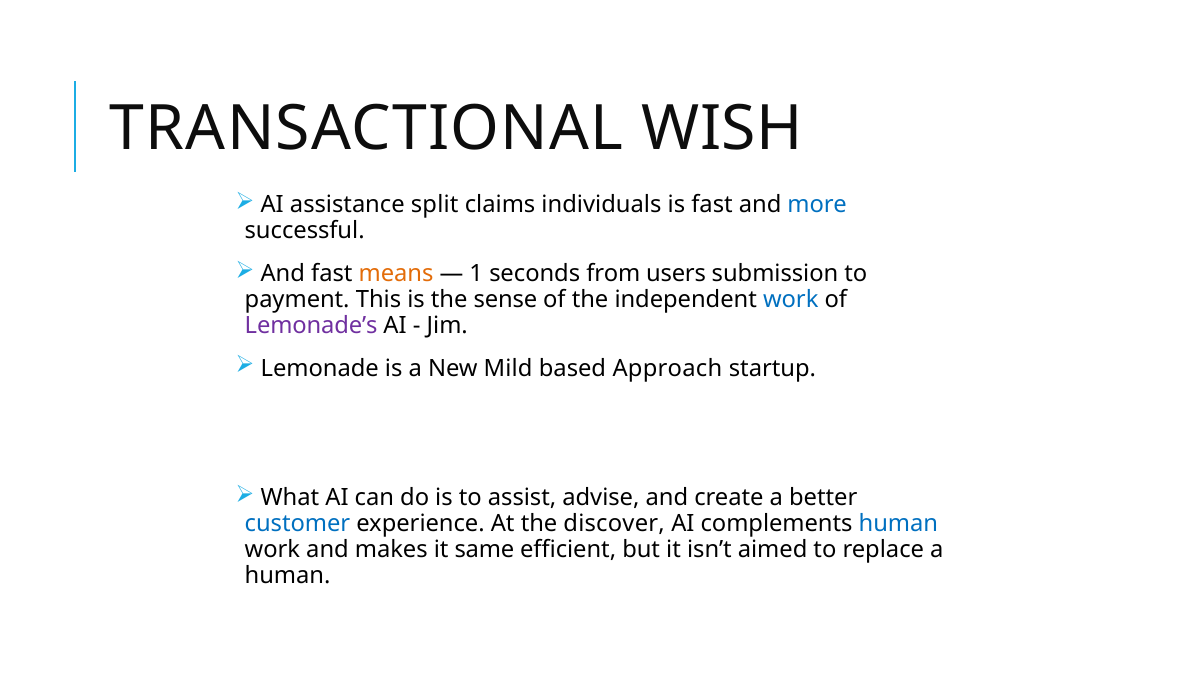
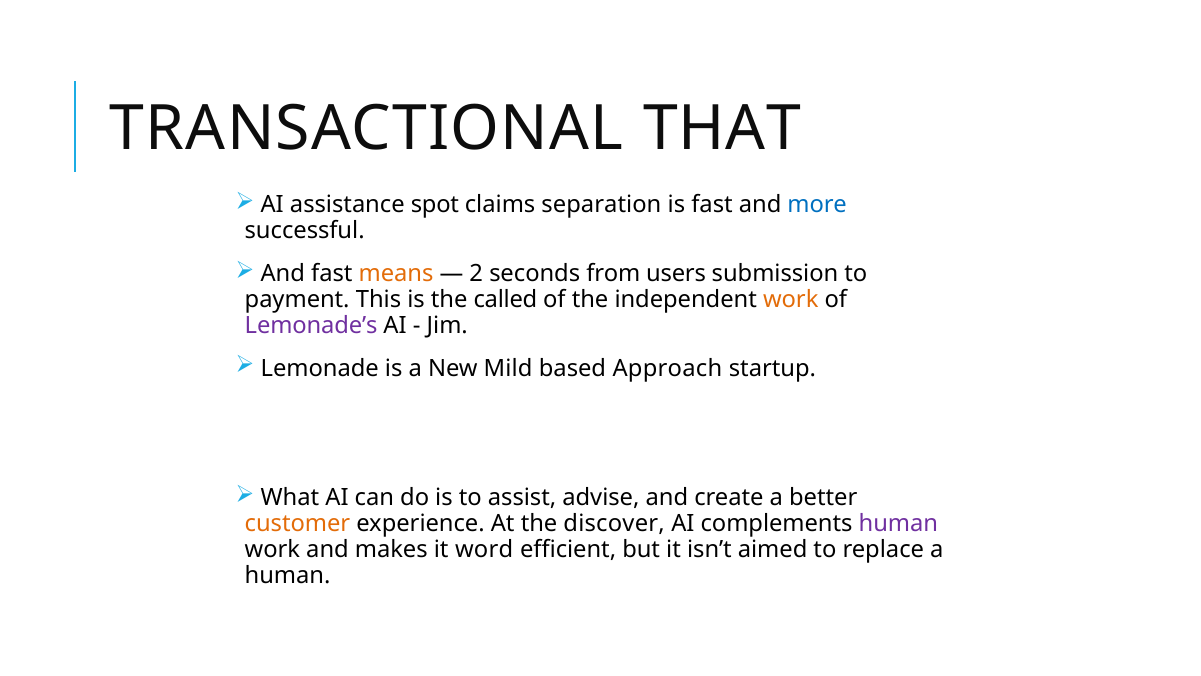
WISH: WISH -> THAT (722, 129)
split: split -> spot (435, 205)
individuals: individuals -> separation (601, 205)
1: 1 -> 2 (476, 274)
sense: sense -> called (505, 299)
work colour: blue -> orange (791, 299)
customer colour: blue -> orange (297, 523)
human colour: blue -> purple (898, 523)
same: same -> word (484, 549)
